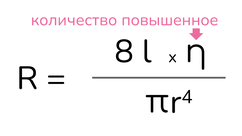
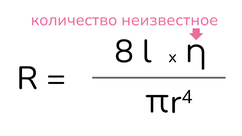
повышенное: повышенное -> неизвестное (170, 20)
